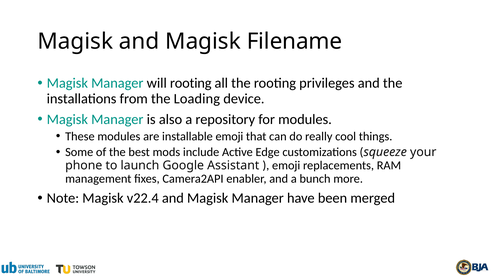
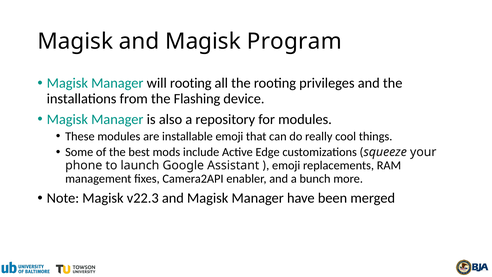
Filename: Filename -> Program (294, 41)
Loading: Loading -> Flashing (197, 99)
v22.4: v22.4 -> v22.3 (143, 198)
